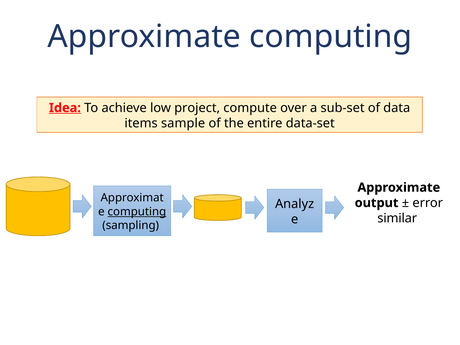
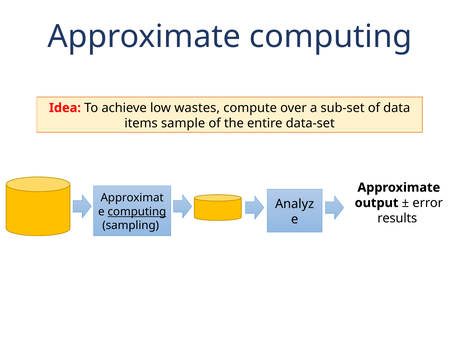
Idea underline: present -> none (65, 108)
project: project -> wastes (197, 108)
similar: similar -> results (397, 218)
